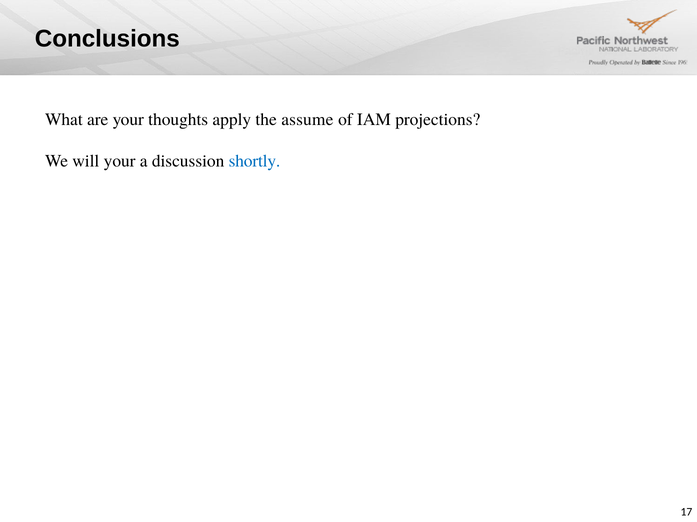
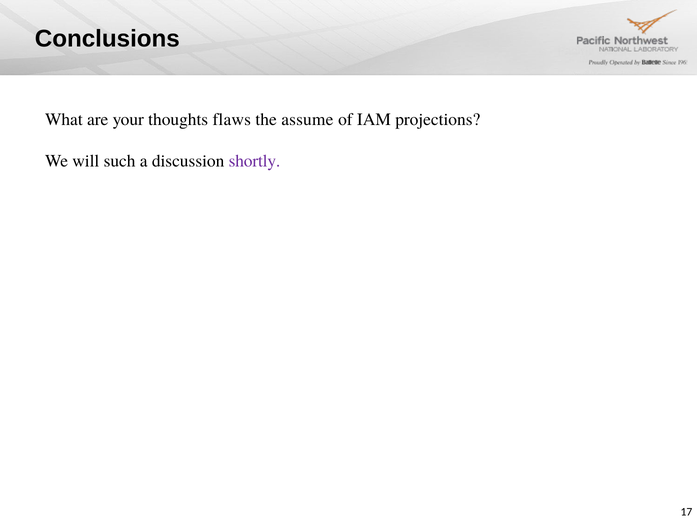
apply: apply -> flaws (232, 120)
will your: your -> such (120, 161)
shortly colour: blue -> purple (255, 161)
